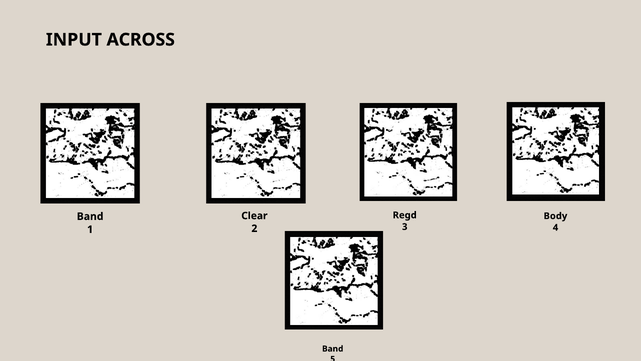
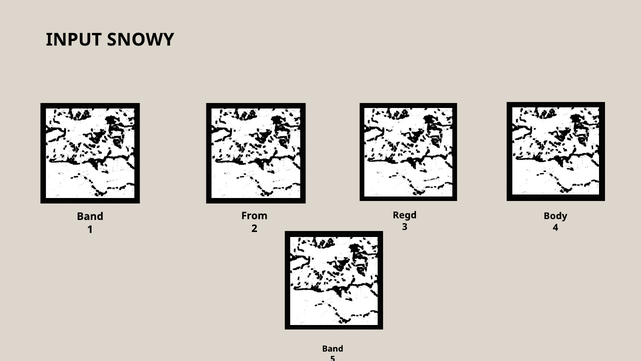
ACROSS: ACROSS -> SNOWY (141, 40)
Clear: Clear -> From (254, 216)
